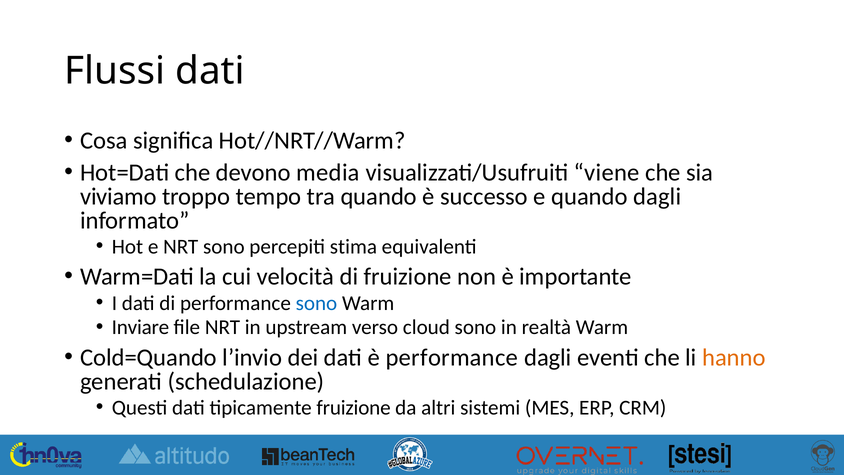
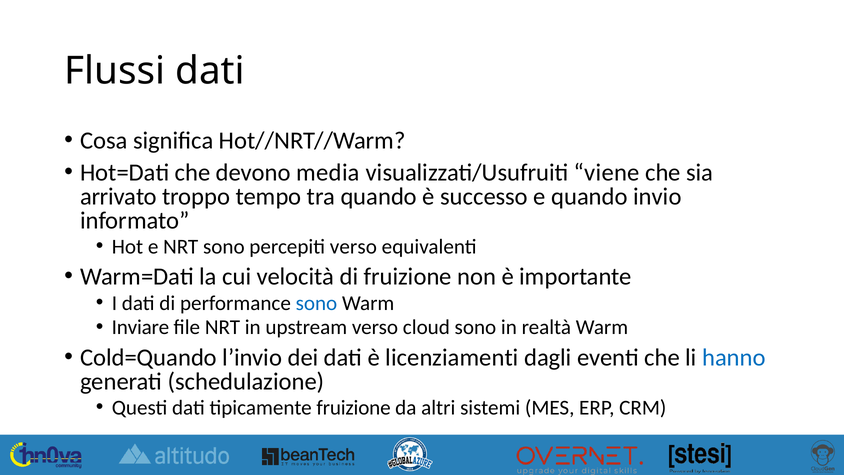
viviamo: viviamo -> arrivato (118, 196)
quando dagli: dagli -> invio (657, 196)
percepiti stima: stima -> verso (353, 247)
è performance: performance -> licenziamenti (452, 357)
hanno colour: orange -> blue (734, 357)
